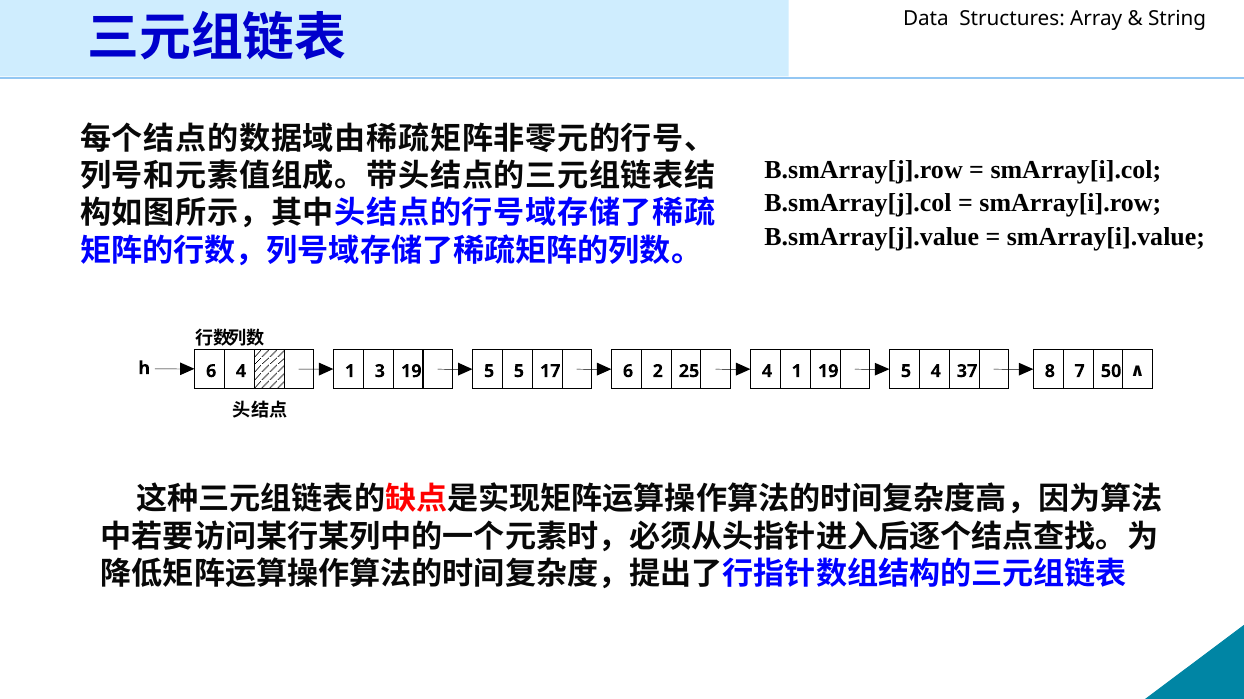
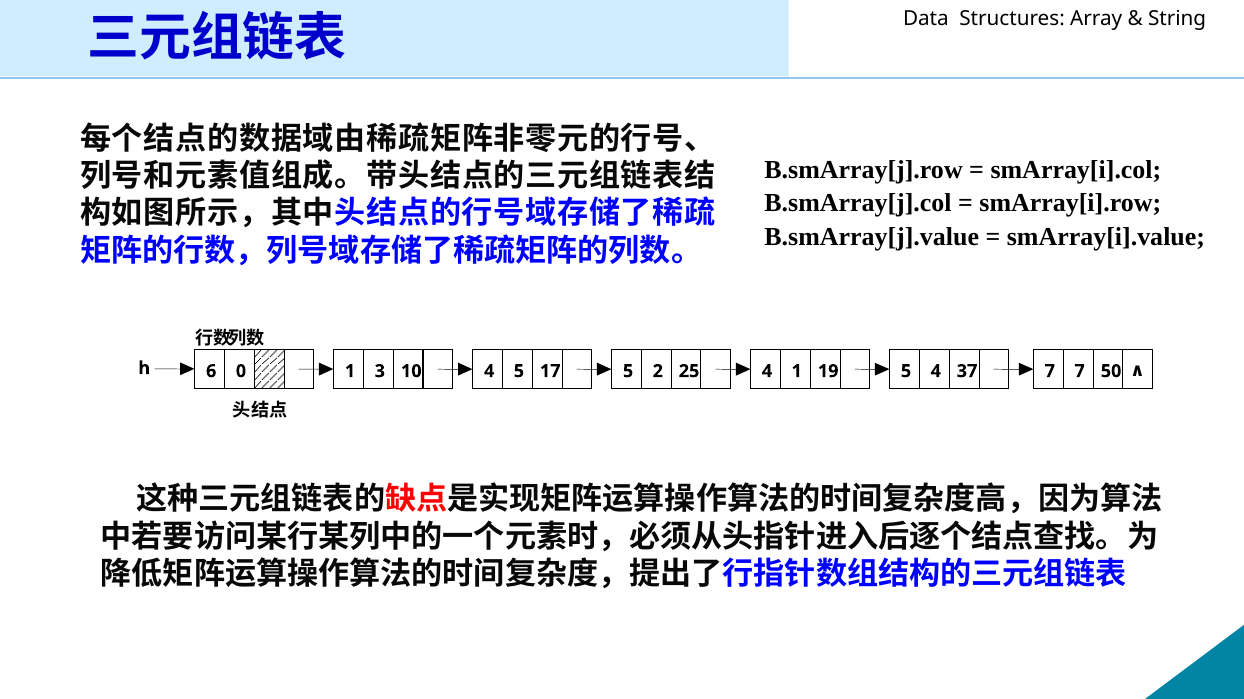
6 4: 4 -> 0 (241, 372)
1 19: 19 -> 10 (411, 372)
3 5: 5 -> 4 (489, 372)
5 6: 6 -> 5 (628, 372)
4 8: 8 -> 7 (1050, 372)
